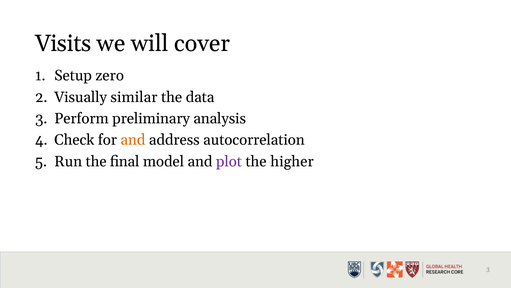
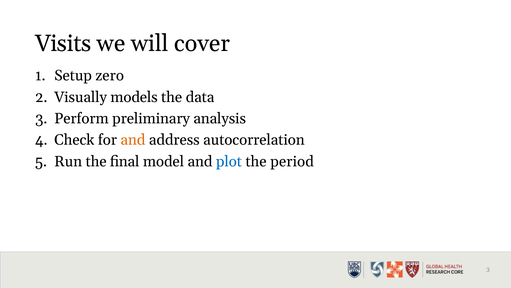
similar: similar -> models (134, 97)
plot colour: purple -> blue (229, 161)
higher: higher -> period (292, 161)
